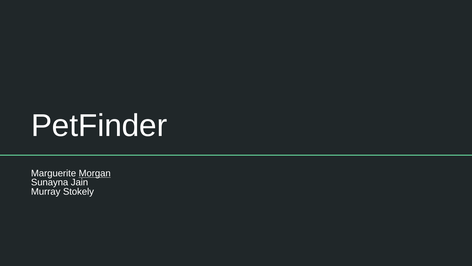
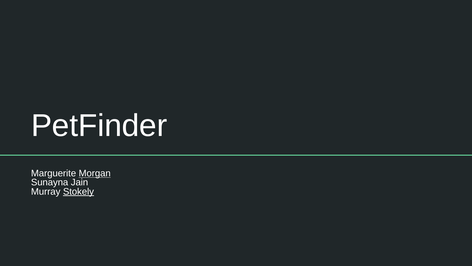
Stokely underline: none -> present (78, 191)
